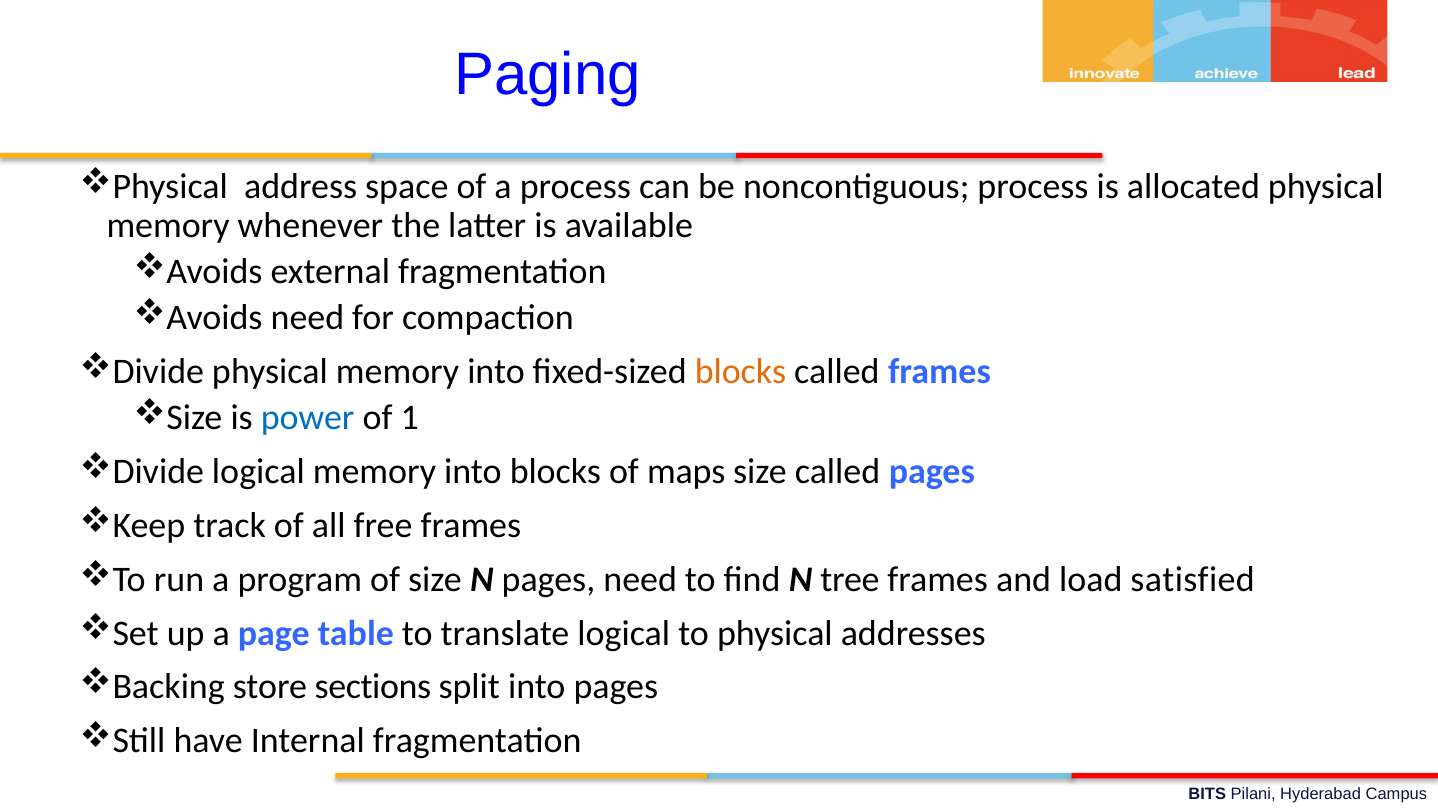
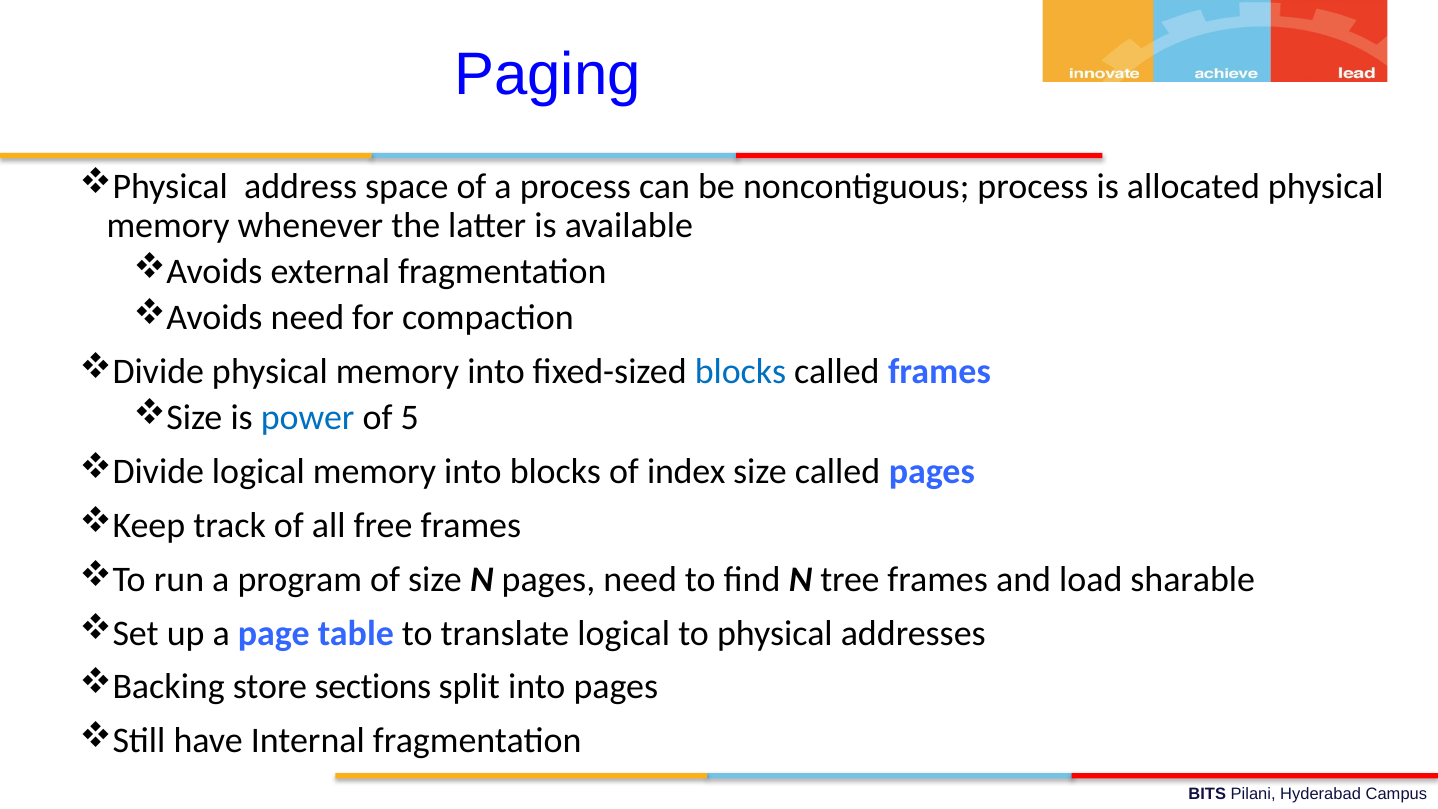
blocks colour: orange -> blue (740, 372)
1: 1 -> 5 (410, 418)
maps: maps -> index (686, 472)
satisfied: satisfied -> sharable (1193, 579)
